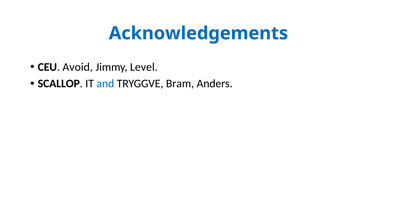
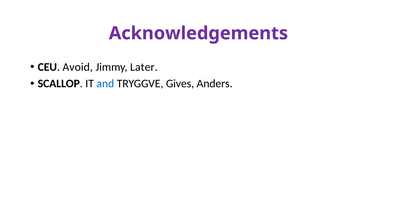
Acknowledgements colour: blue -> purple (198, 33)
Level: Level -> Later (144, 67)
Bram: Bram -> Gives (180, 84)
